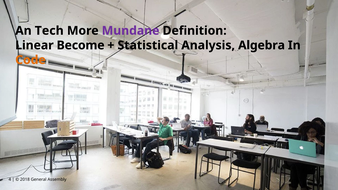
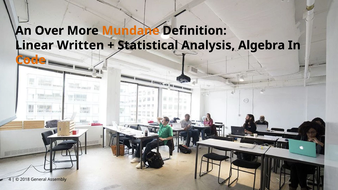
Tech: Tech -> Over (49, 31)
Mundane colour: purple -> orange (131, 31)
Become: Become -> Written (80, 45)
